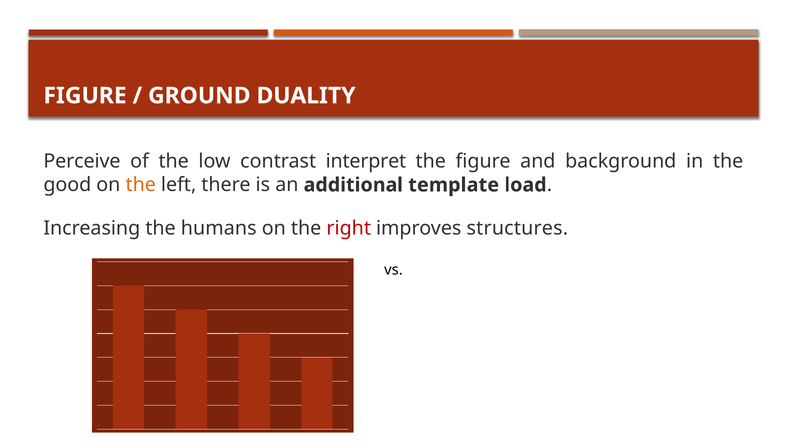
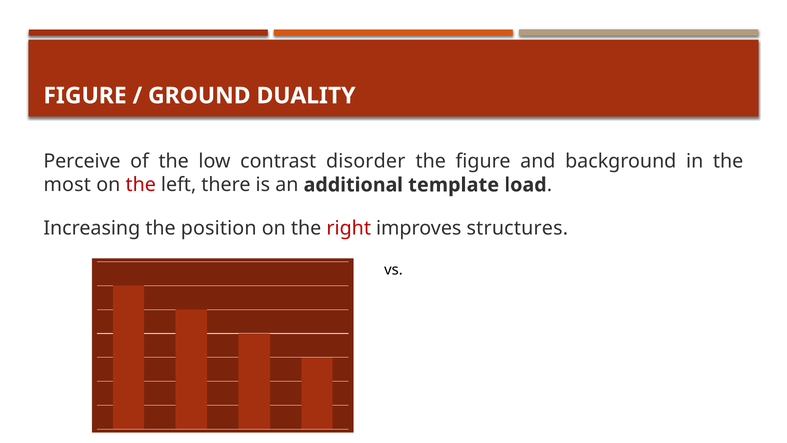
interpret: interpret -> disorder (366, 161)
good: good -> most (67, 185)
the colour: orange -> red (141, 185)
humans: humans -> position (219, 228)
